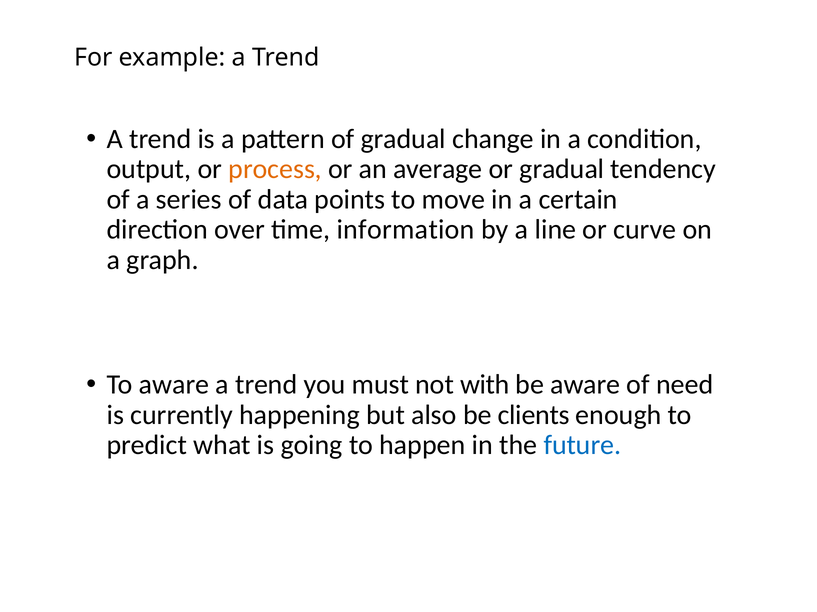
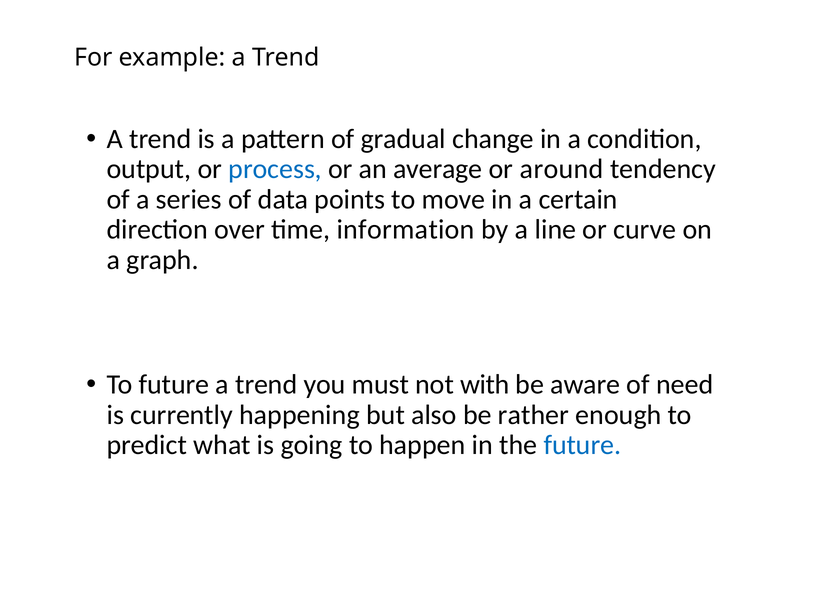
process colour: orange -> blue (275, 169)
or gradual: gradual -> around (562, 169)
To aware: aware -> future (174, 385)
clients: clients -> rather (534, 415)
